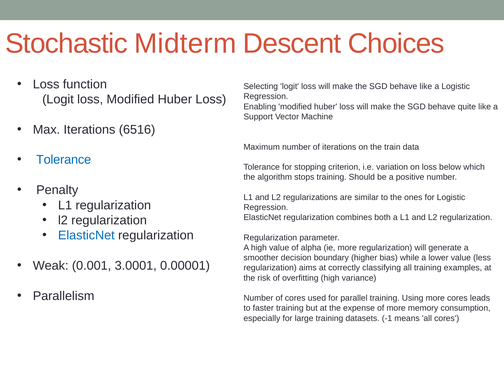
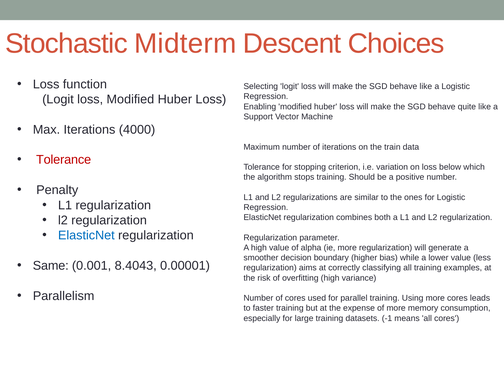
6516: 6516 -> 4000 (137, 130)
Tolerance colour: blue -> red (64, 160)
Weak: Weak -> Same (51, 266)
3.0001: 3.0001 -> 8.4043 (136, 266)
